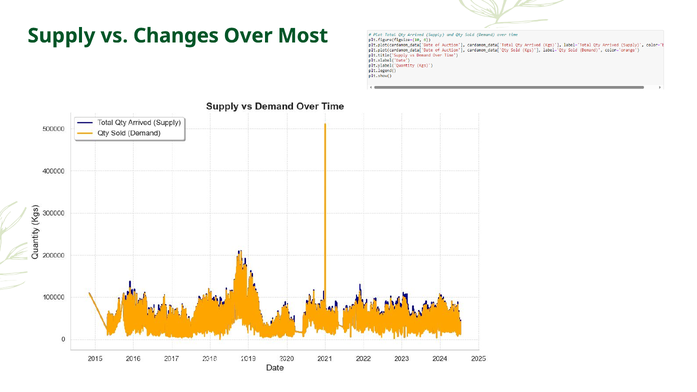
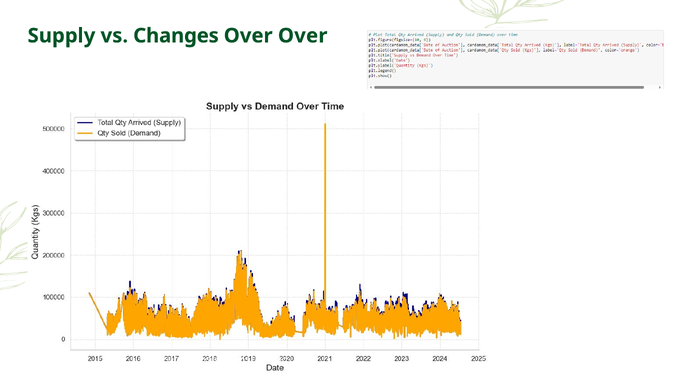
Over Most: Most -> Over (303, 36)
